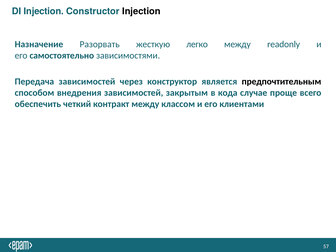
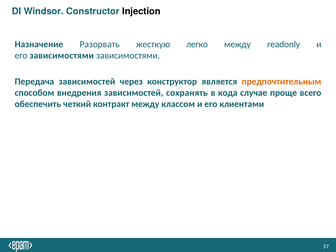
DI Injection: Injection -> Windsor (44, 11)
его самостоятельно: самостоятельно -> зависимостями (62, 56)
предпочтительным colour: black -> orange (282, 82)
закрытым: закрытым -> сохранять (187, 93)
